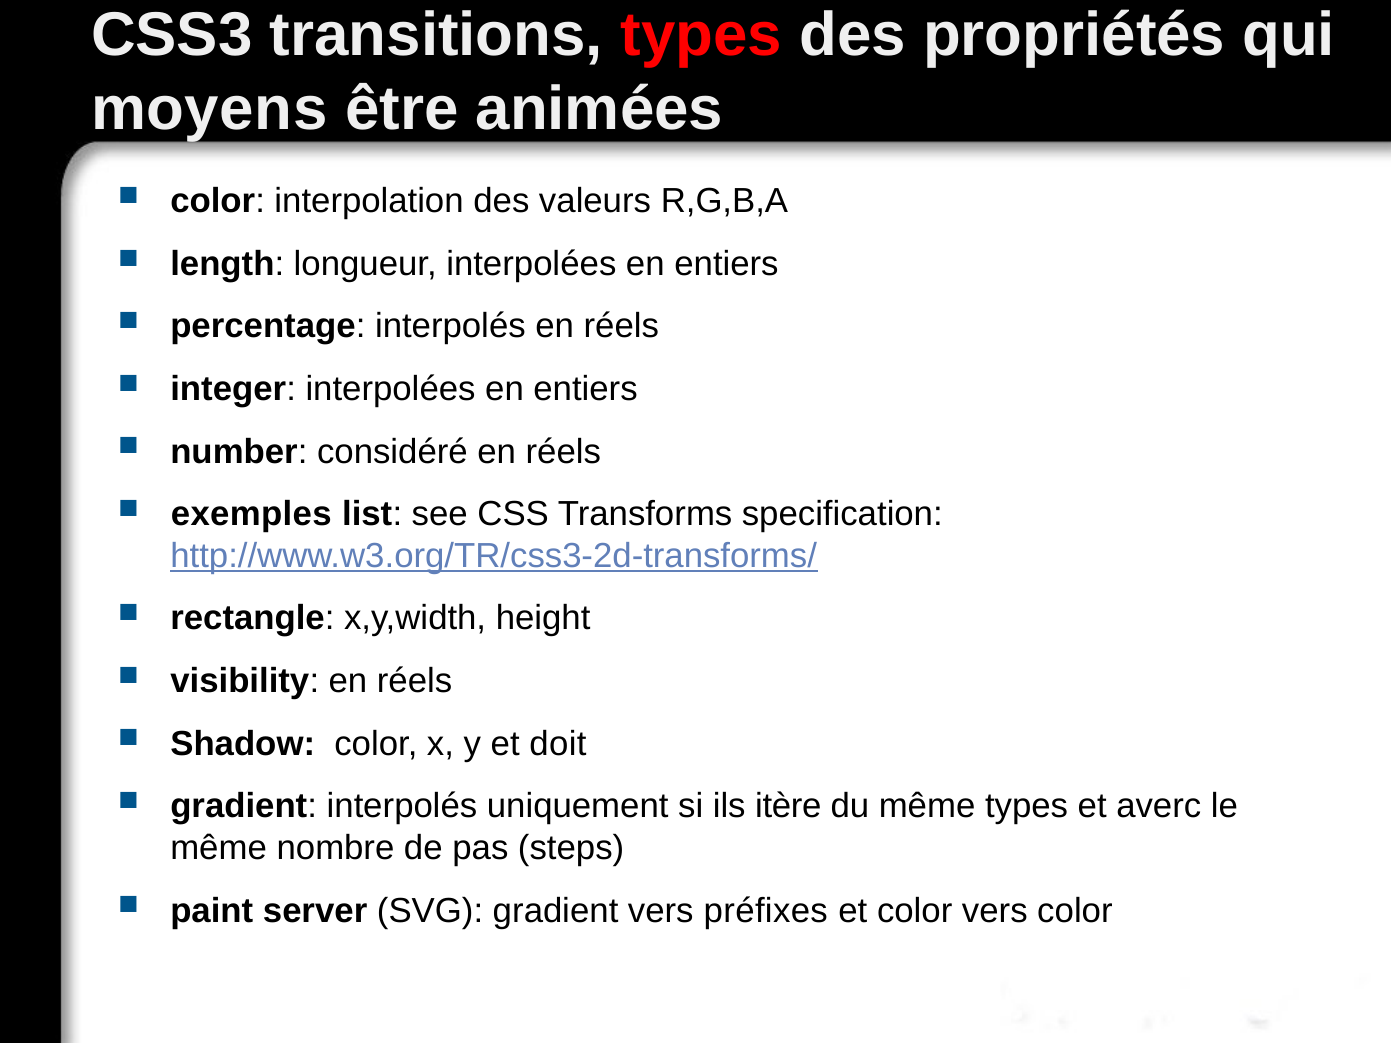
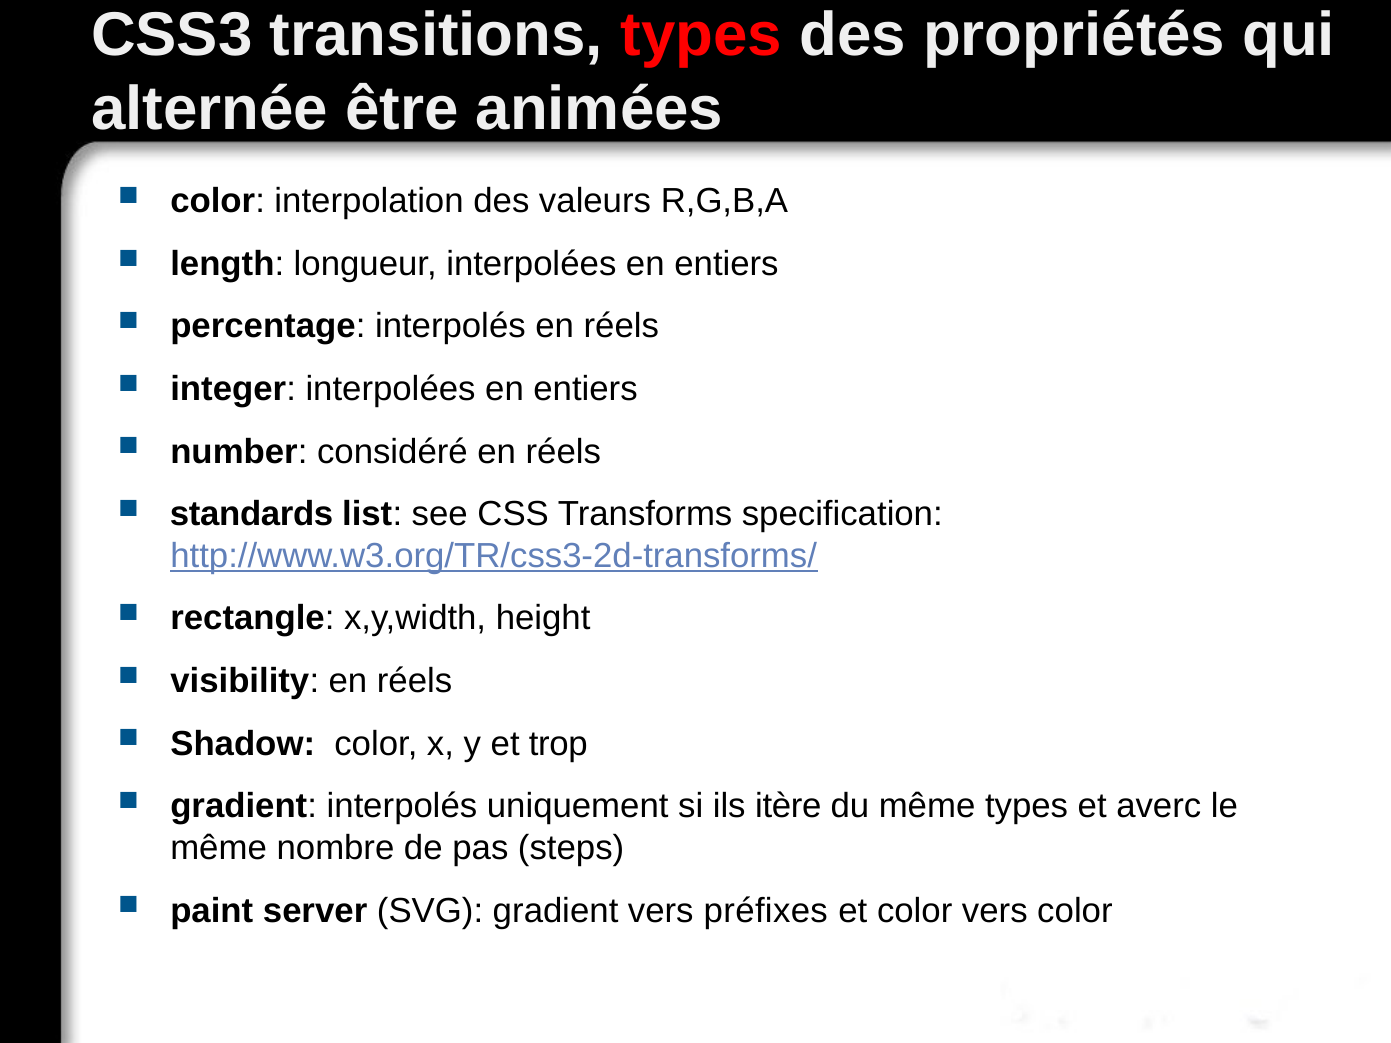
moyens: moyens -> alternée (210, 109)
exemples: exemples -> standards (252, 514)
doit: doit -> trop (558, 744)
